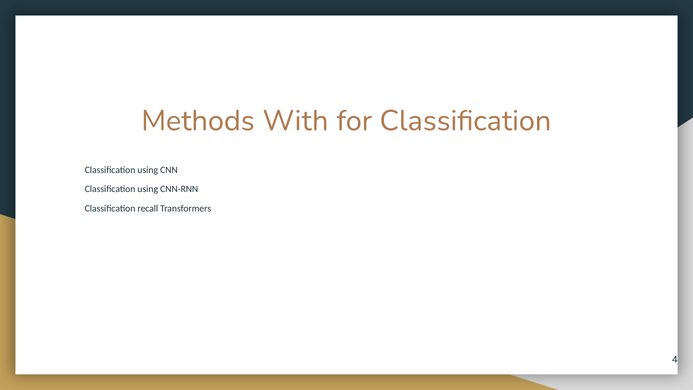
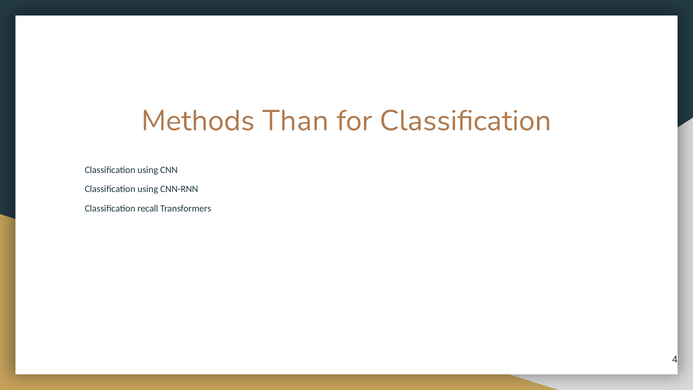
With: With -> Than (295, 121)
